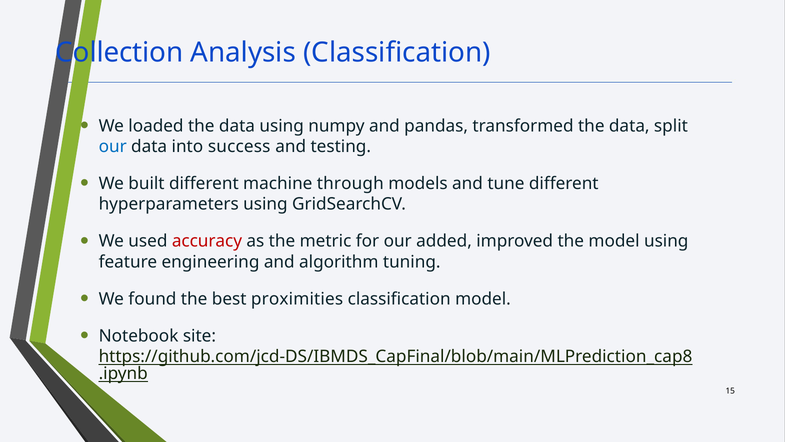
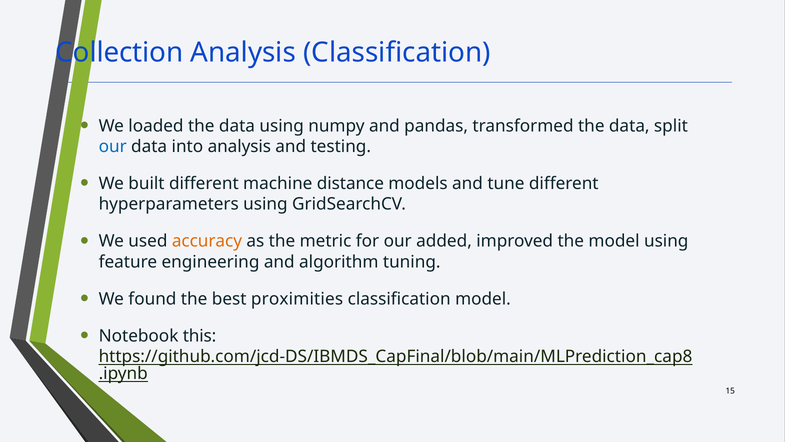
into success: success -> analysis (239, 147)
through: through -> distance (350, 183)
accuracy colour: red -> orange (207, 241)
site: site -> this (200, 336)
